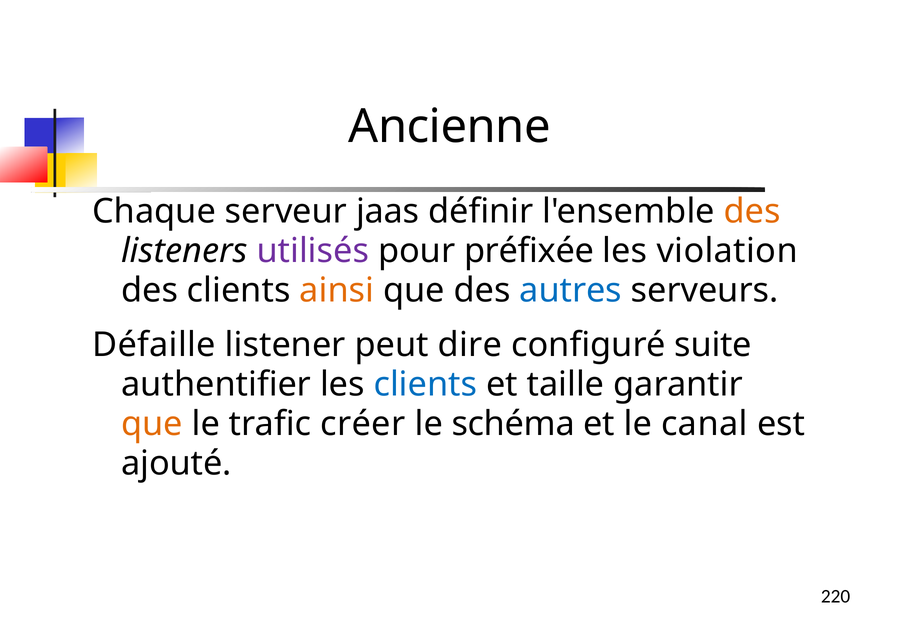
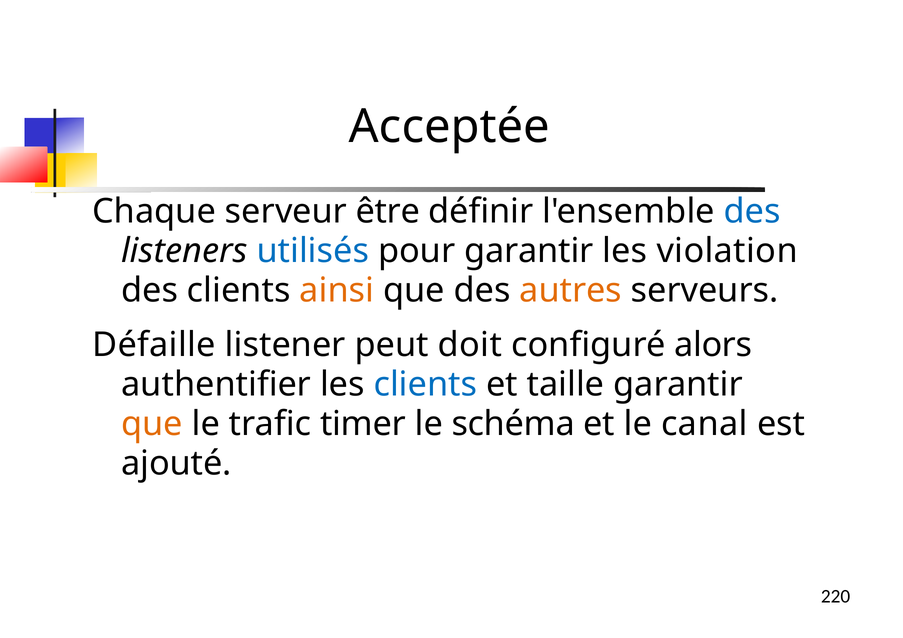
Ancienne: Ancienne -> Acceptée (449, 127)
jaas: jaas -> être (388, 211)
des colour: orange -> blue (752, 211)
utilisés colour: purple -> blue (313, 251)
pour préfixée: préfixée -> garantir (529, 251)
autres colour: blue -> orange (571, 290)
dire: dire -> doit (470, 345)
suite: suite -> alors (713, 345)
créer: créer -> timer (363, 424)
